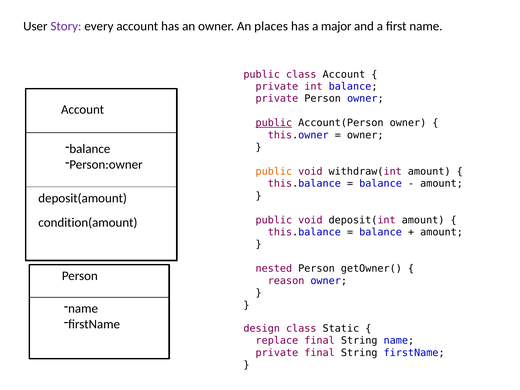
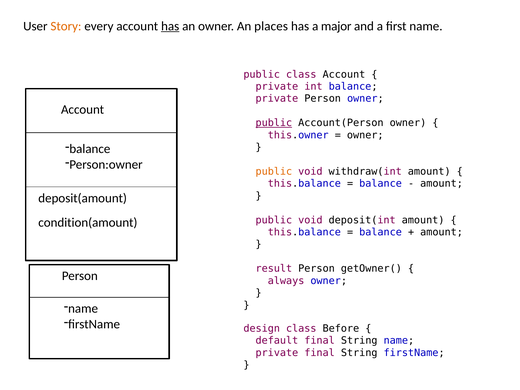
Story colour: purple -> orange (66, 26)
has underline: none -> present (170, 26)
nested: nested -> result (274, 269)
reason: reason -> always (286, 281)
Static: Static -> Before (341, 328)
replace: replace -> default (277, 341)
